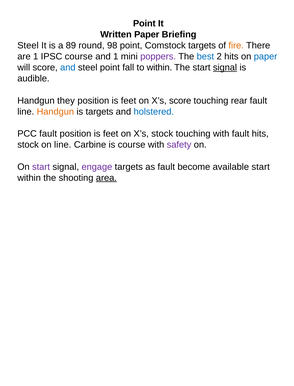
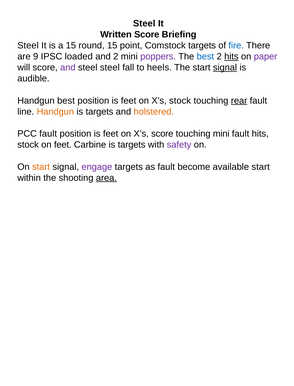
Point: Point -> Steel (144, 23)
Written Paper: Paper -> Score (147, 34)
a 89: 89 -> 15 (71, 45)
round 98: 98 -> 15 (112, 45)
fire colour: orange -> blue (236, 45)
are 1: 1 -> 9 (36, 56)
IPSC course: course -> loaded (79, 56)
and 1: 1 -> 2 (116, 56)
hits underline: none -> present (231, 56)
paper colour: blue -> purple (266, 56)
and colour: blue -> purple (68, 68)
steel point: point -> steel (110, 68)
to within: within -> heels (159, 68)
Handgun they: they -> best (66, 101)
X’s score: score -> stock (180, 101)
rear underline: none -> present (239, 101)
holstered colour: blue -> orange (154, 112)
X’s stock: stock -> score (162, 134)
touching with: with -> mini (221, 134)
on line: line -> feet (63, 145)
Carbine is course: course -> targets (132, 145)
start colour: purple -> orange (41, 167)
